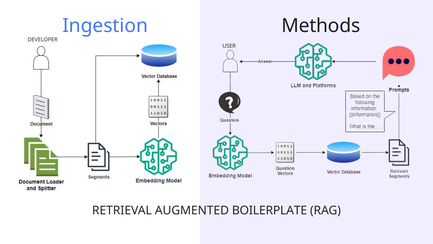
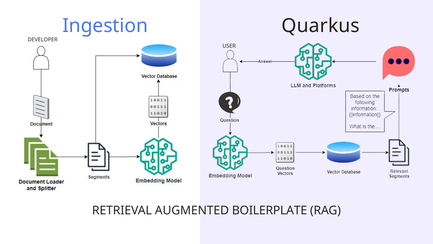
Methods: Methods -> Quarkus (321, 26)
